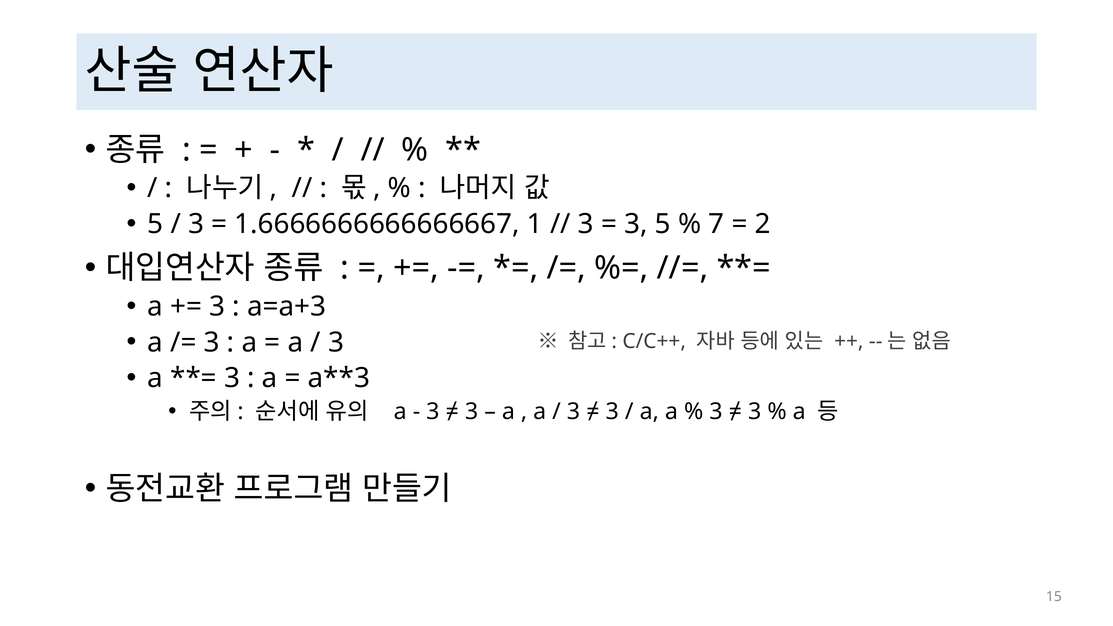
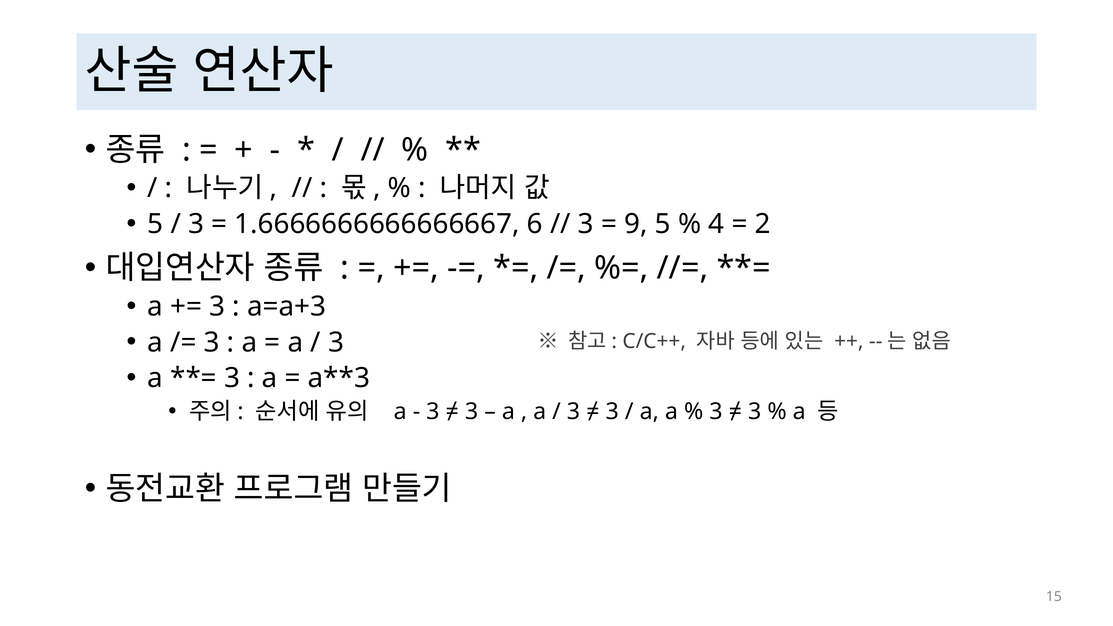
1: 1 -> 6 (535, 224)
3: 3 -> 9 (636, 224)
7: 7 -> 4 (716, 224)
